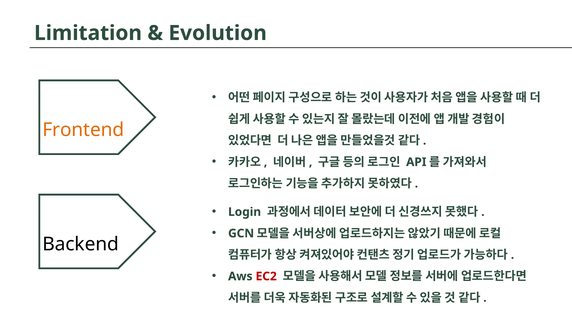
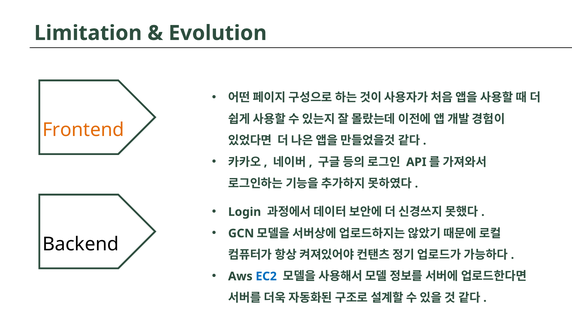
EC2 colour: red -> blue (266, 276)
